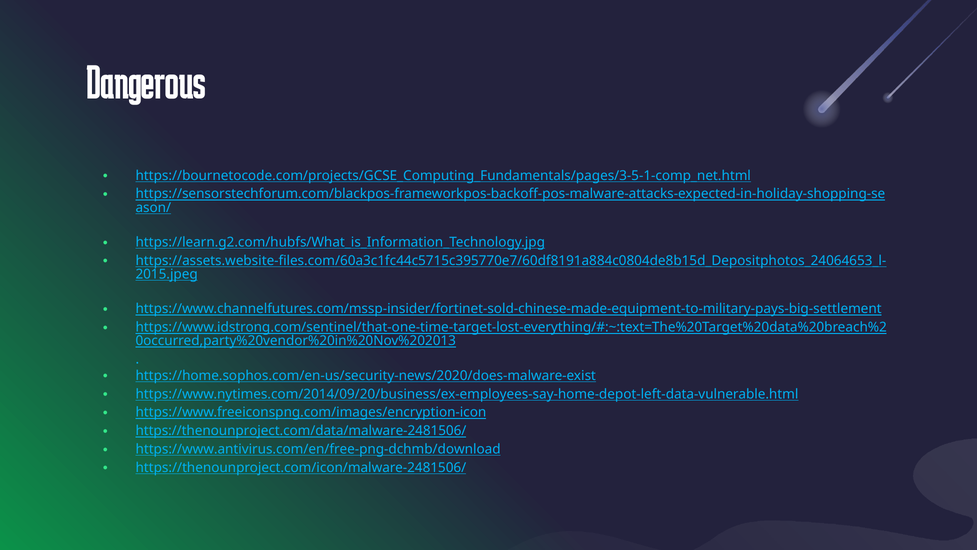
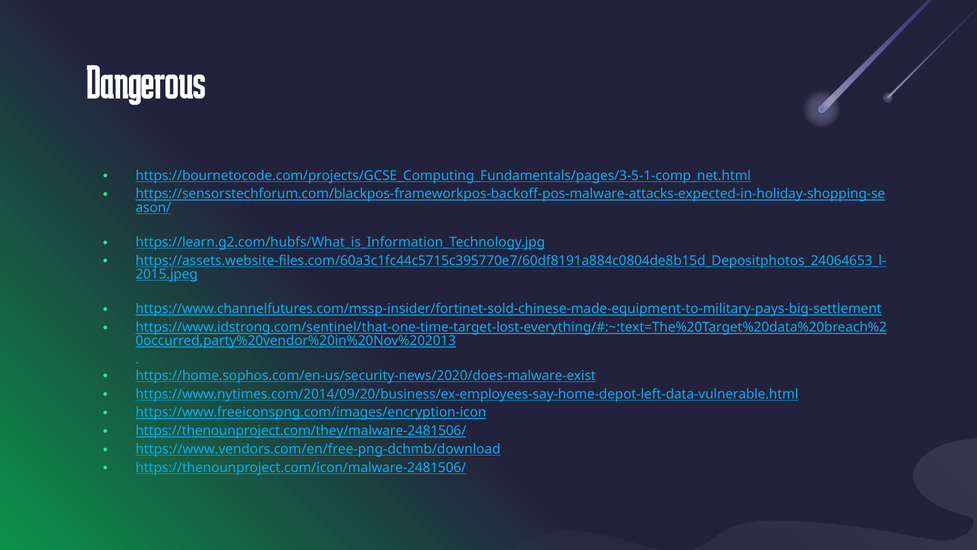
https://thenounproject.com/data/malware-2481506/: https://thenounproject.com/data/malware-2481506/ -> https://thenounproject.com/they/malware-2481506/ (301, 431)
https://www.antivirus.com/en/free-png-dchmb/download: https://www.antivirus.com/en/free-png-dchmb/download -> https://www.vendors.com/en/free-png-dchmb/download (318, 449)
